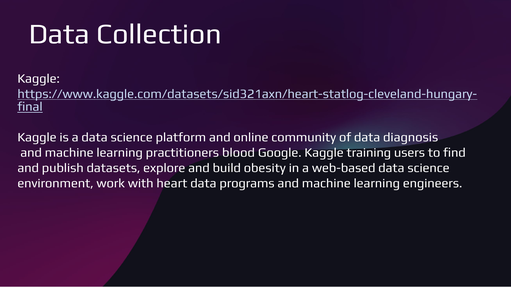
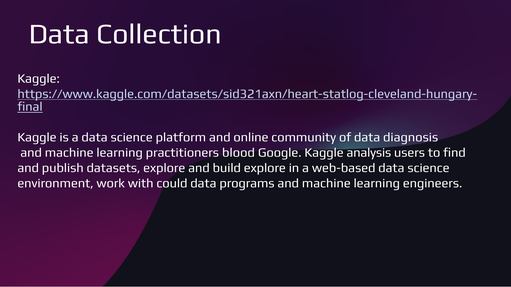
training: training -> analysis (369, 153)
build obesity: obesity -> explore (265, 168)
heart: heart -> could (172, 184)
